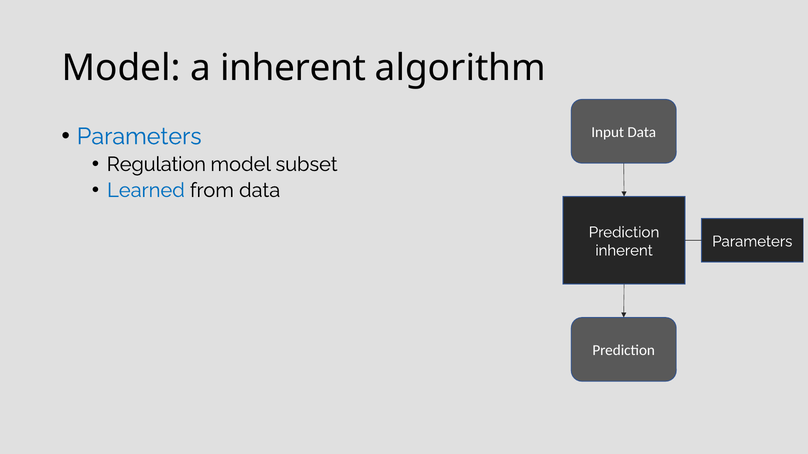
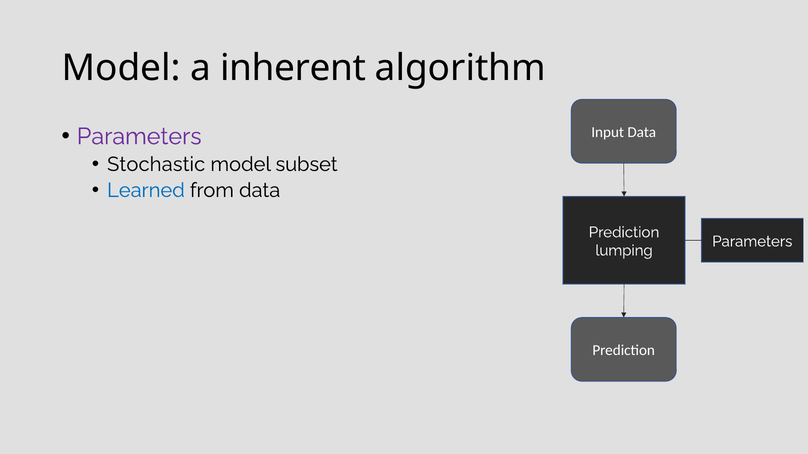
Parameters colour: blue -> purple (139, 137)
Regulation: Regulation -> Stochastic (156, 164)
inherent: inherent -> lumping (624, 251)
